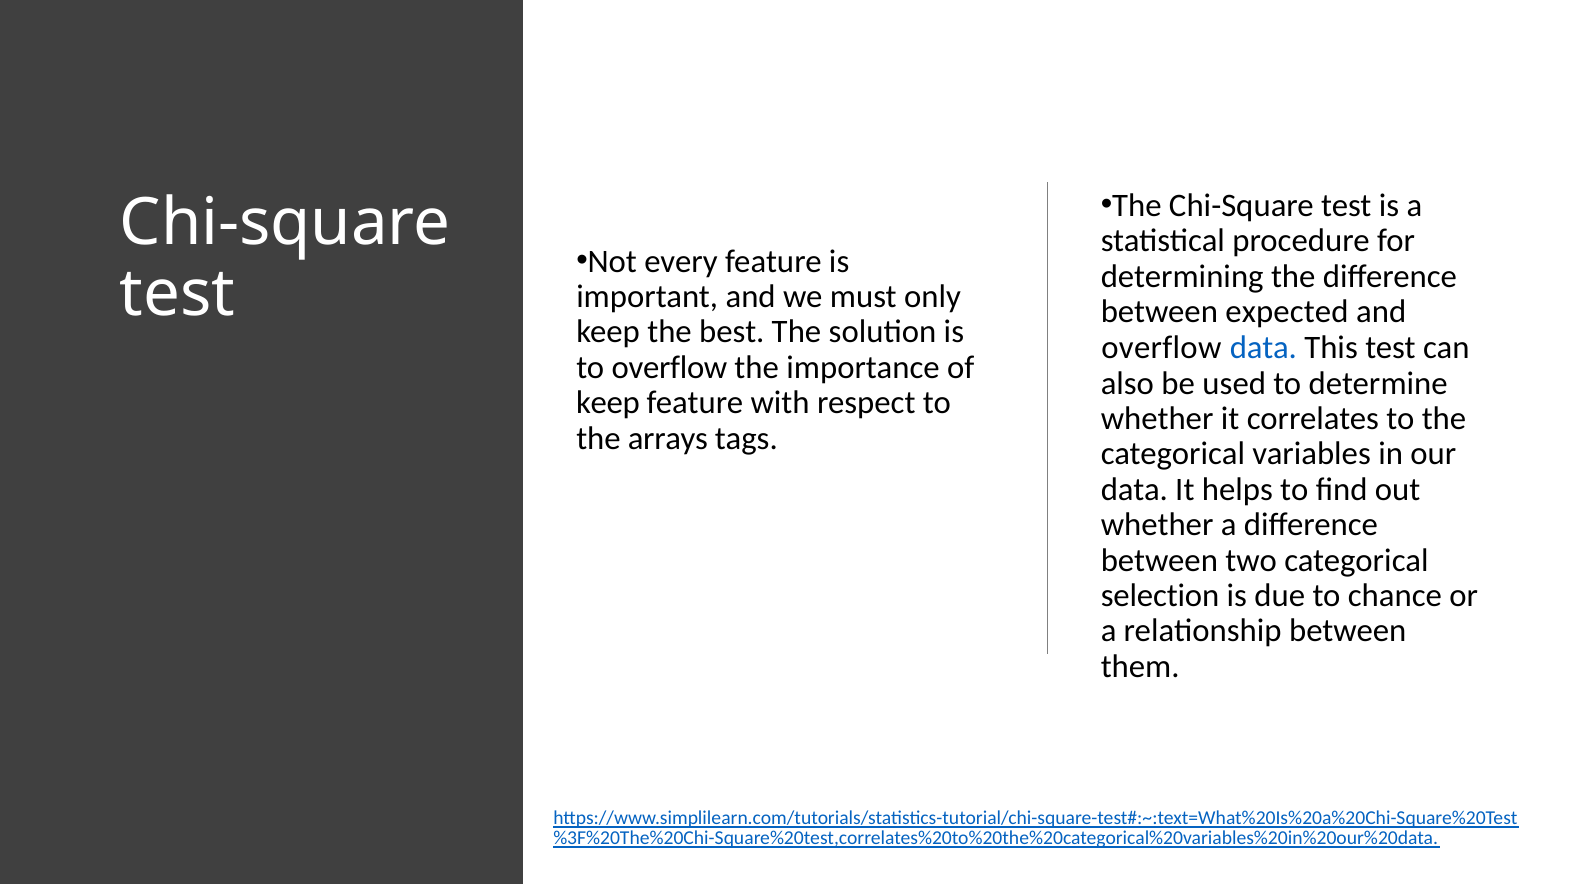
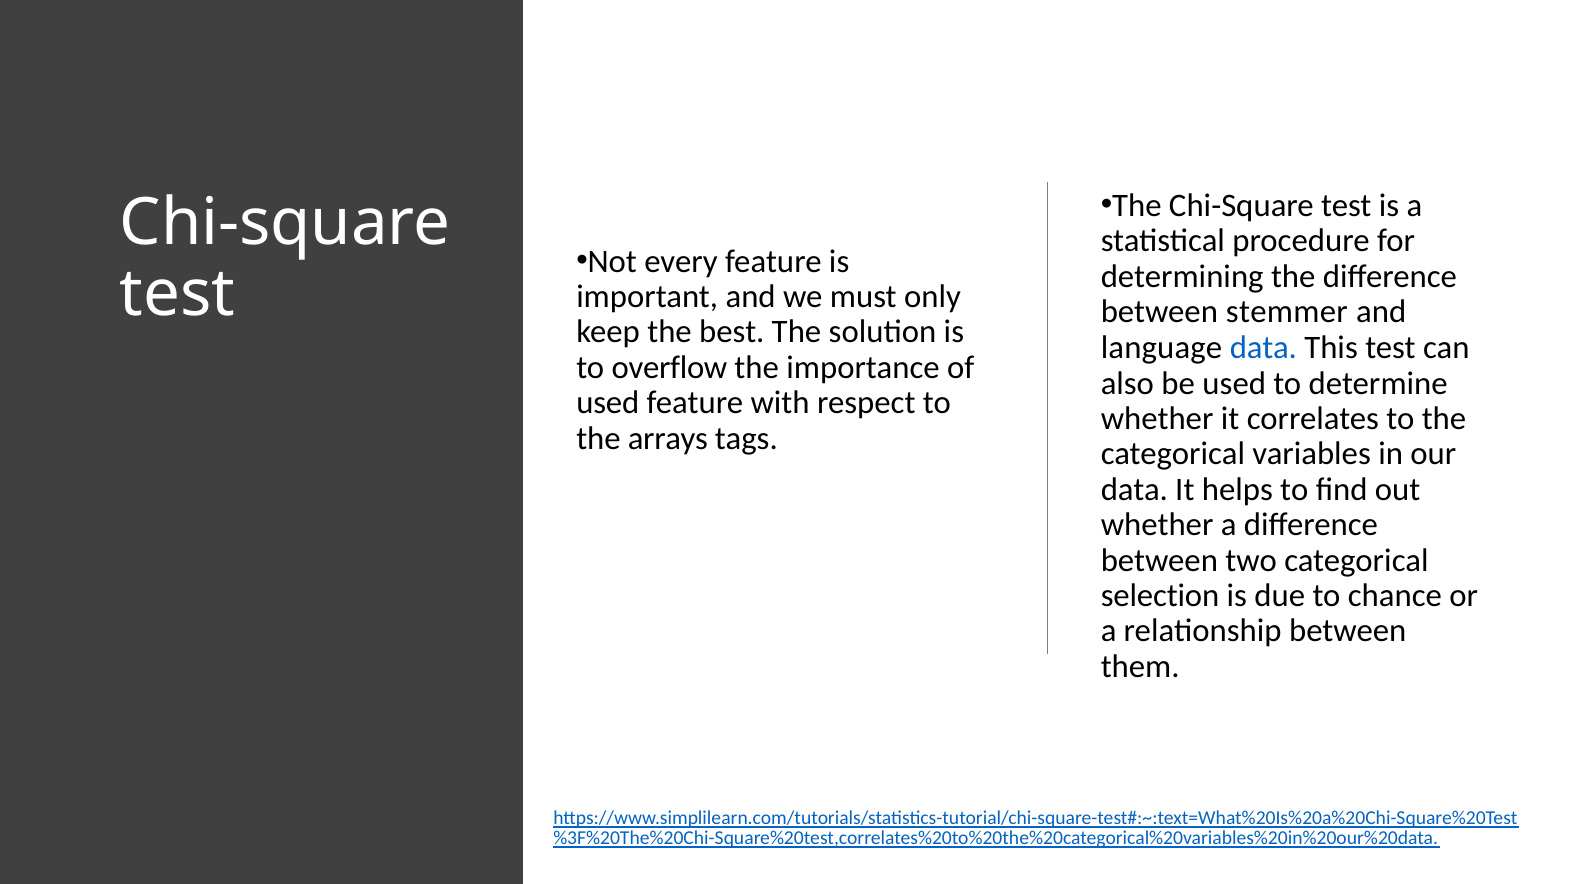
expected: expected -> stemmer (1287, 312)
overflow: overflow -> language (1161, 347)
keep: keep -> used (608, 403)
